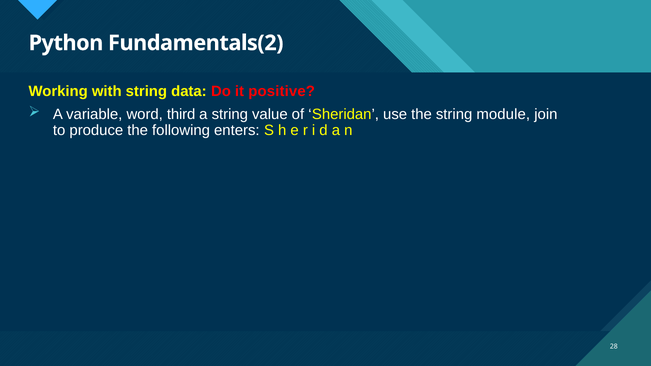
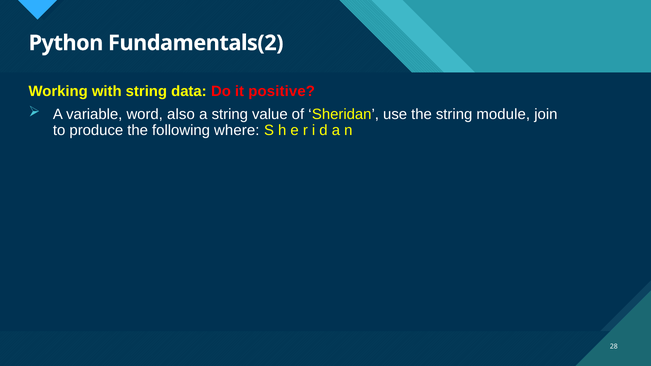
third: third -> also (181, 114)
enters: enters -> where (237, 130)
